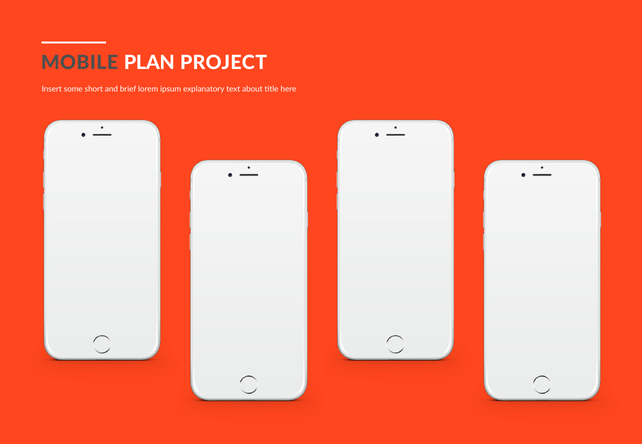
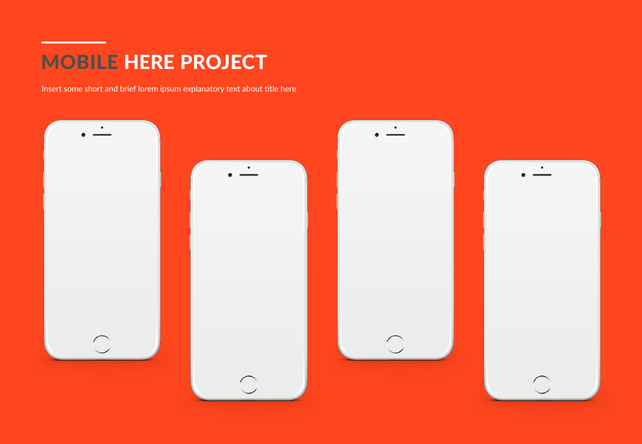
MOBILE PLAN: PLAN -> HERE (149, 63)
